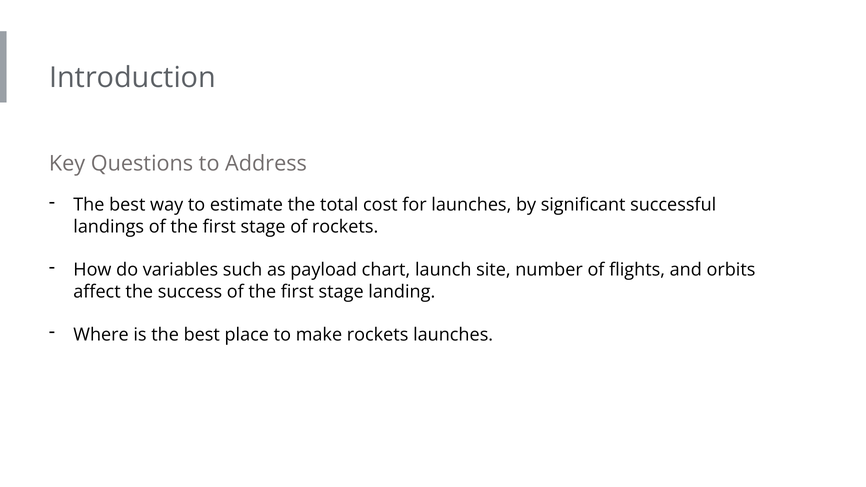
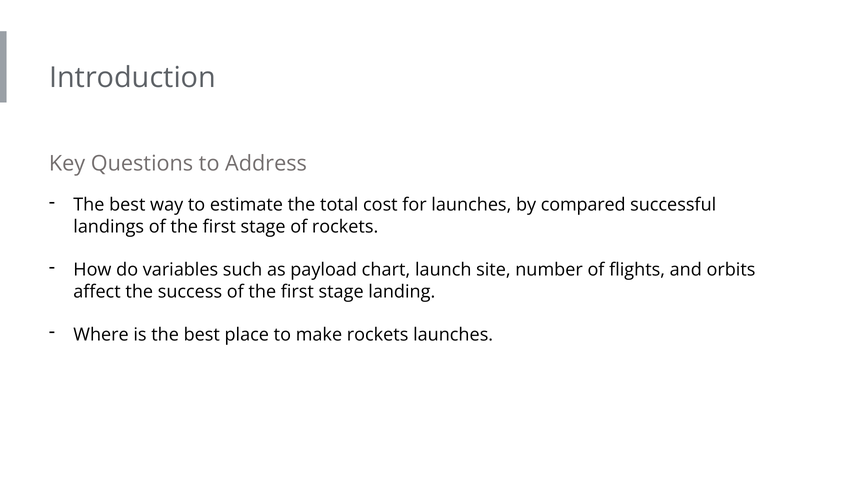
significant: significant -> compared (583, 205)
